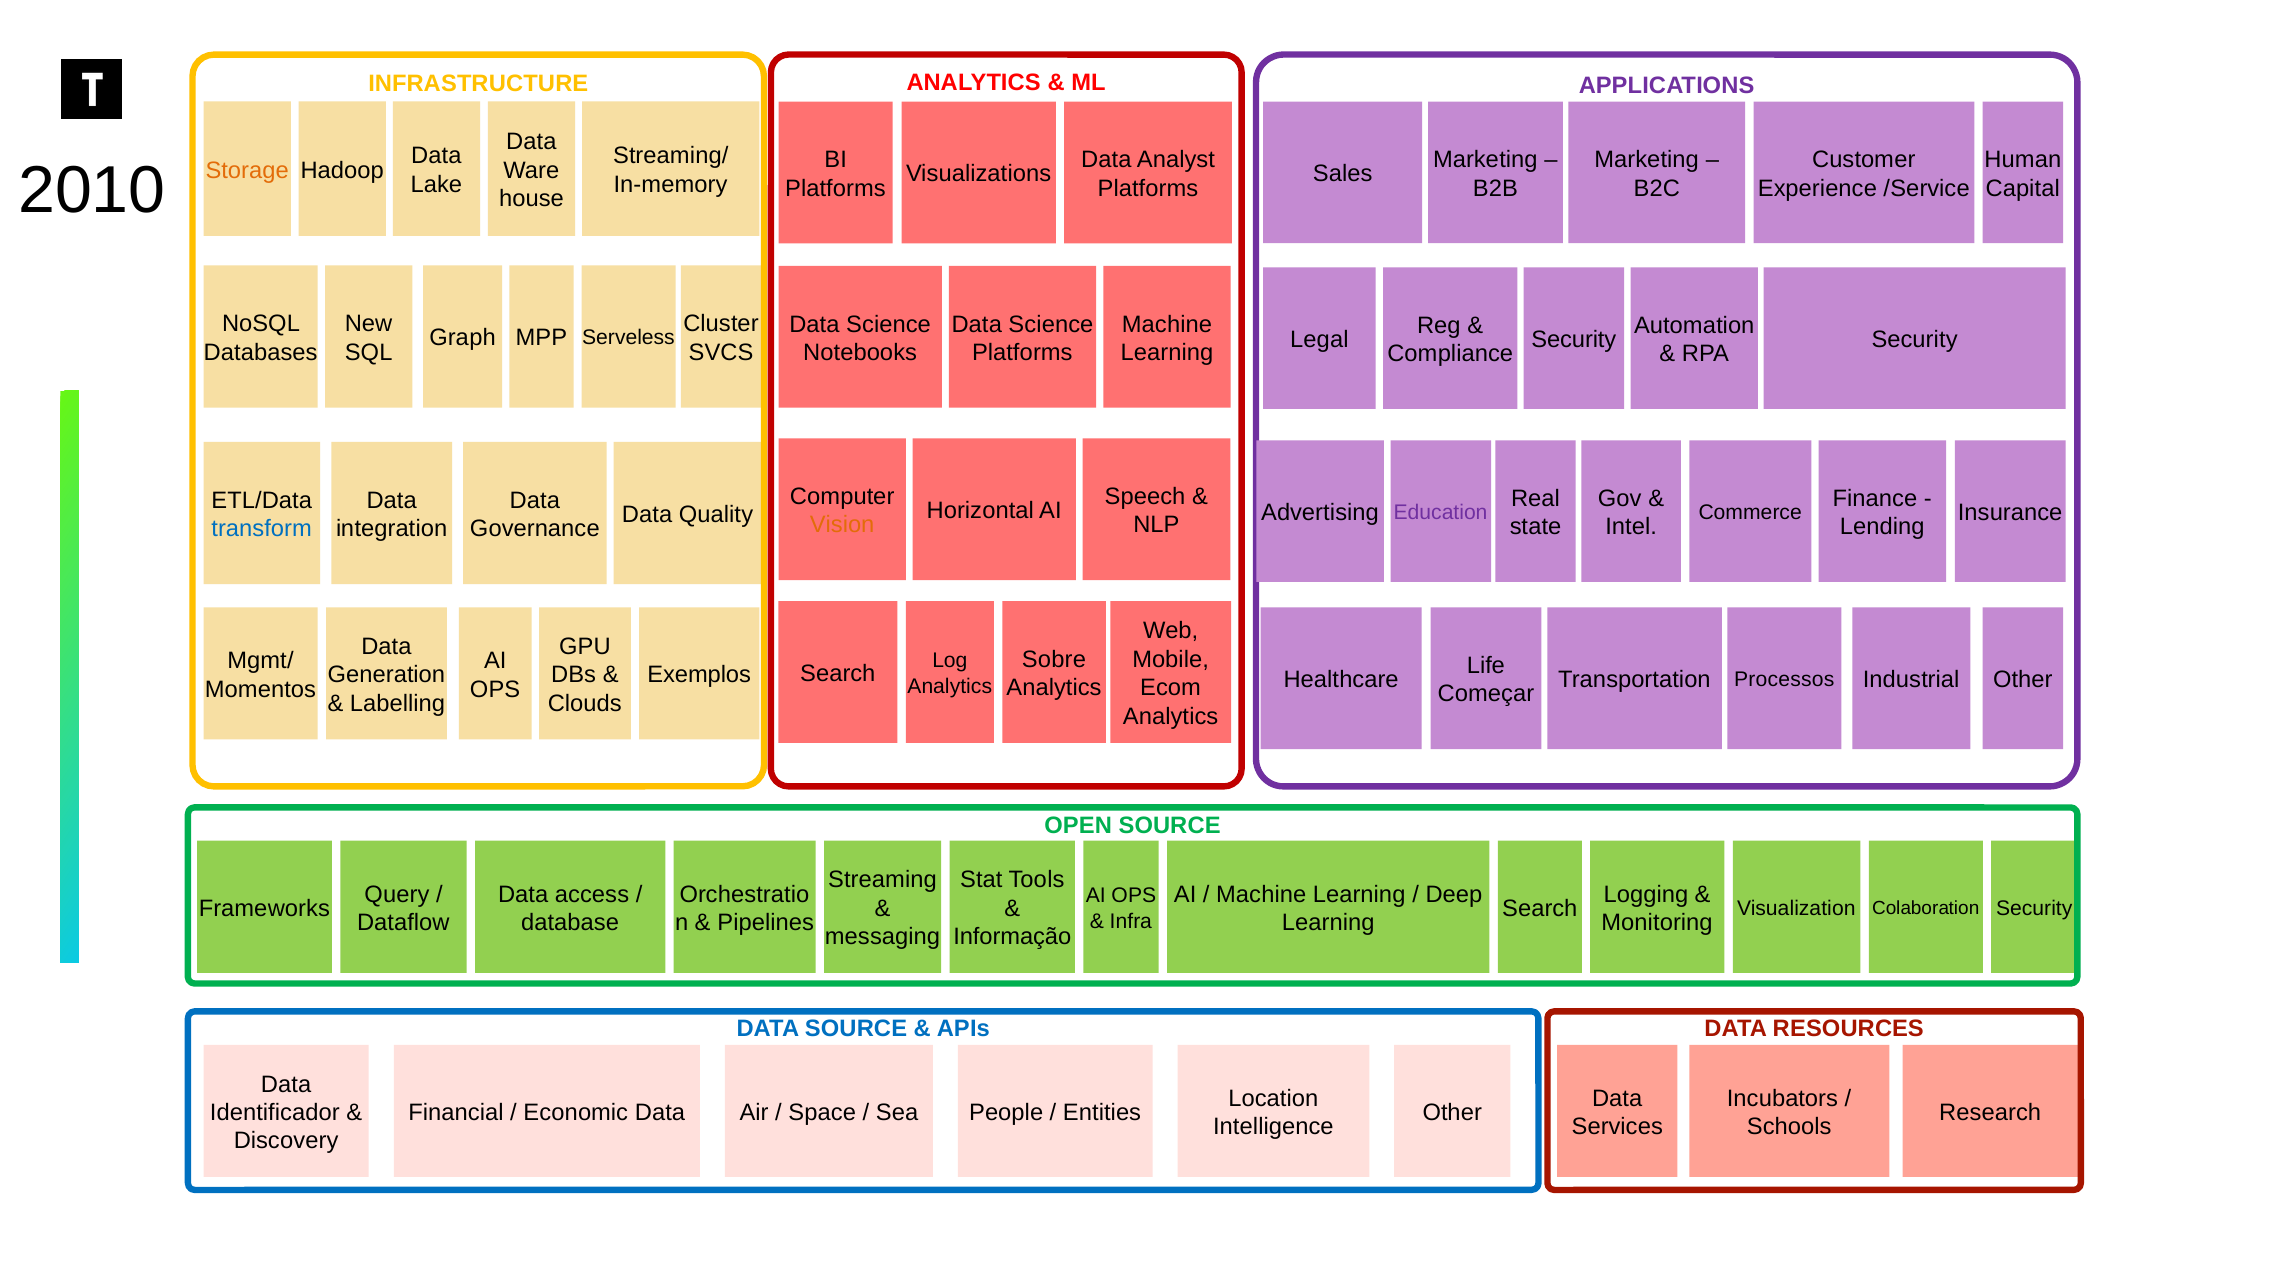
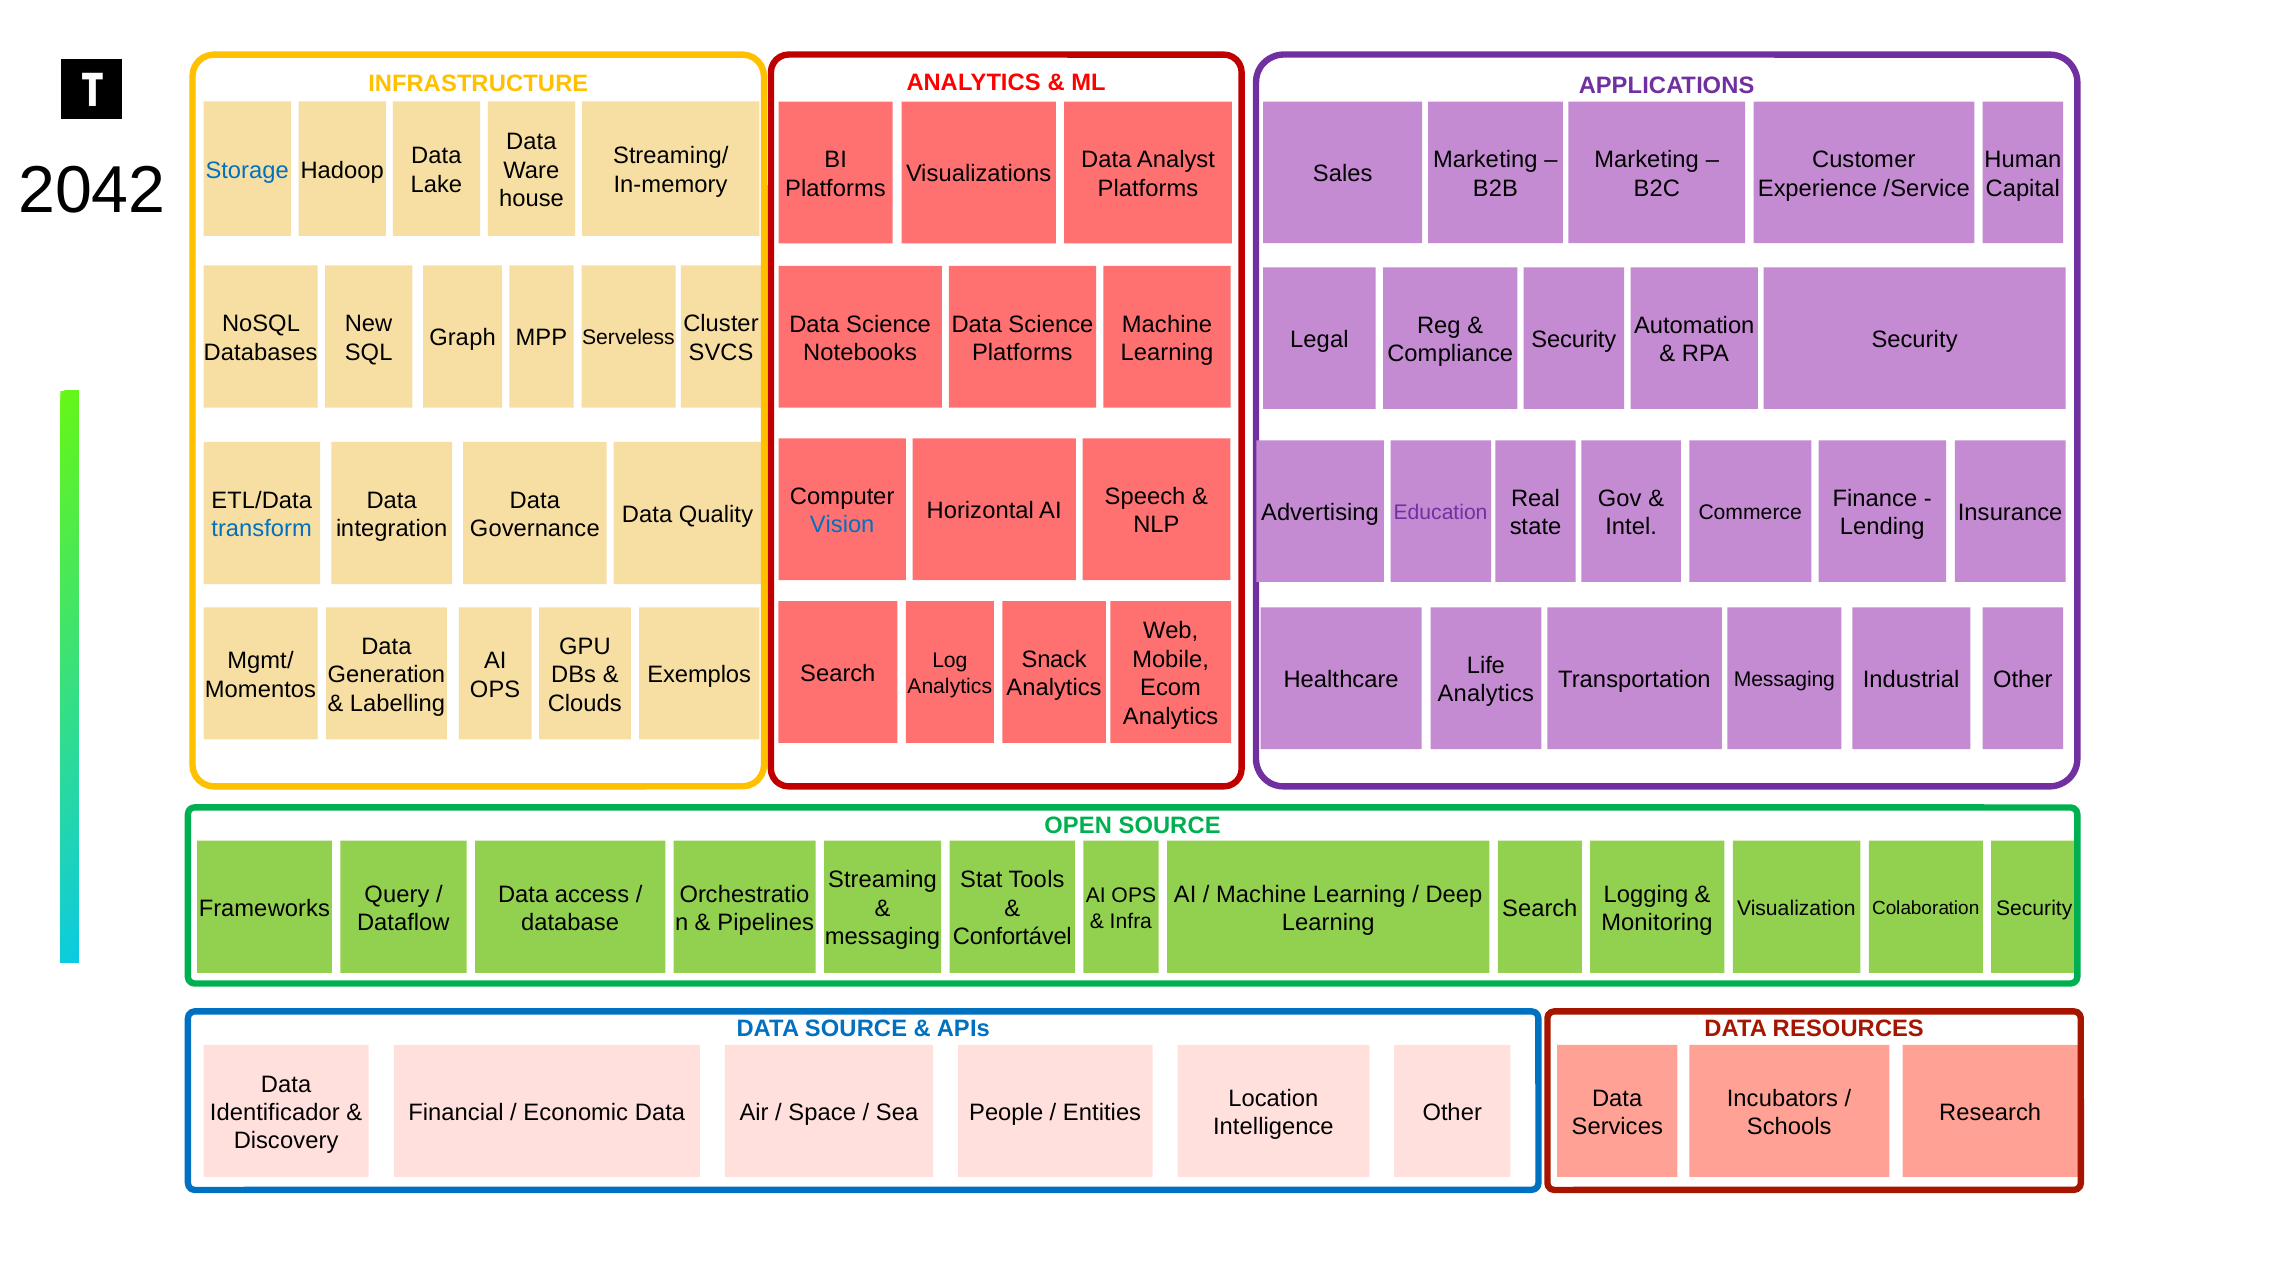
Storage colour: orange -> blue (247, 170)
2010: 2010 -> 2042 (92, 190)
Vision colour: orange -> blue (842, 525)
Sobre: Sobre -> Snack (1054, 659)
Processos: Processos -> Messaging (1784, 680)
Começar: Começar -> Analytics (1486, 694)
Informação: Informação -> Confortável (1012, 937)
